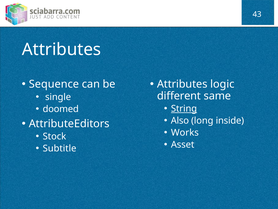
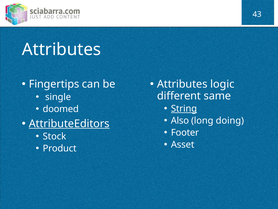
Sequence: Sequence -> Fingertips (54, 84)
inside: inside -> doing (230, 120)
AttributeEditors underline: none -> present (69, 123)
Works: Works -> Footer (185, 132)
Subtitle: Subtitle -> Product (60, 148)
